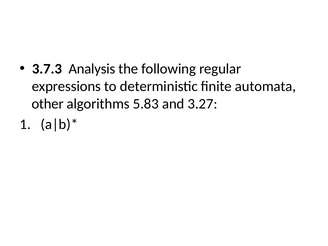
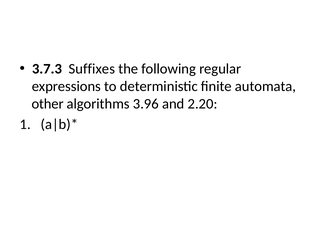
Analysis: Analysis -> Suffixes (92, 69)
5.83: 5.83 -> 3.96 (146, 104)
3.27: 3.27 -> 2.20 (203, 104)
